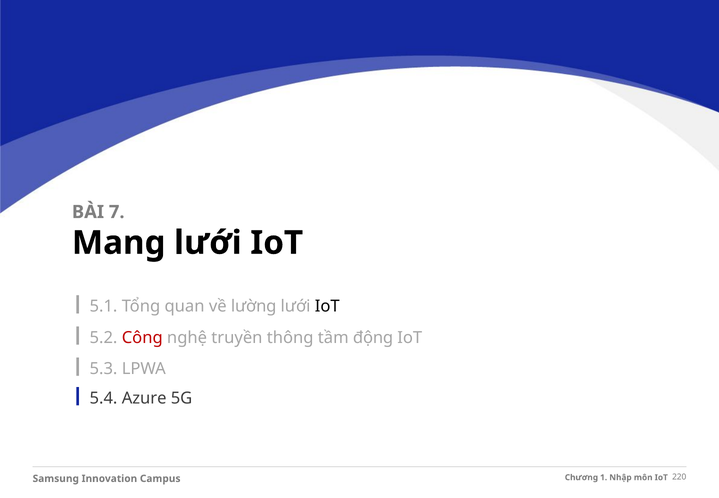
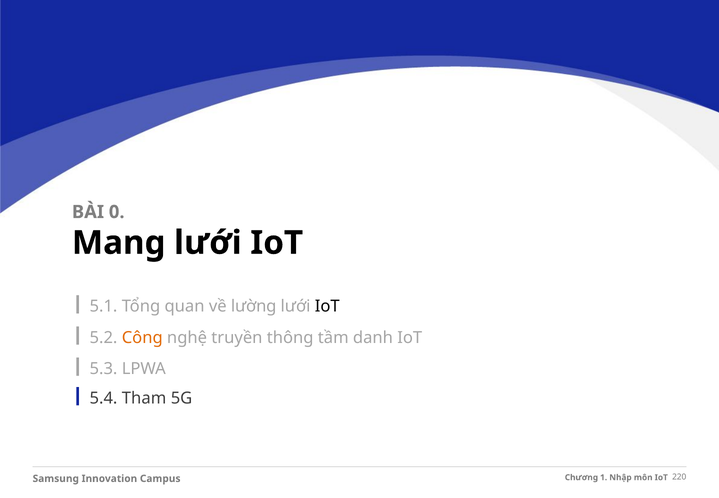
7: 7 -> 0 (117, 212)
Công colour: red -> orange (142, 338)
động: động -> danh (373, 338)
Azure: Azure -> Tham (144, 398)
